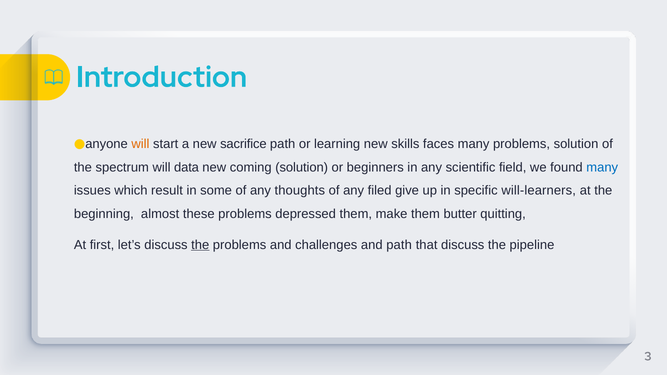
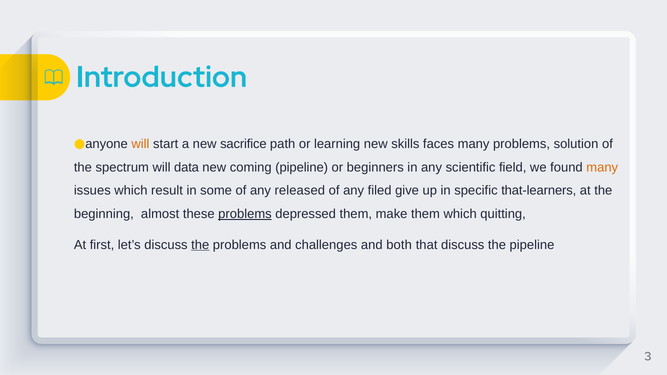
coming solution: solution -> pipeline (302, 167)
many colour: blue -> orange (602, 167)
thoughts: thoughts -> released (300, 191)
will-learners: will-learners -> that-learners (539, 191)
problems underline: none -> present (245, 214)
them butter: butter -> which (460, 214)
and path: path -> both (399, 245)
